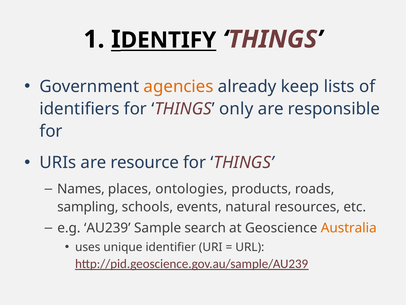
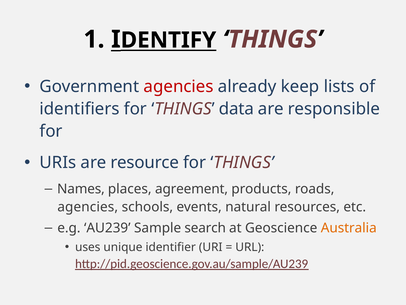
agencies colour: orange -> red (179, 86)
only: only -> data (236, 109)
ontologies: ontologies -> agreement (192, 189)
sampling: sampling -> agencies (88, 207)
